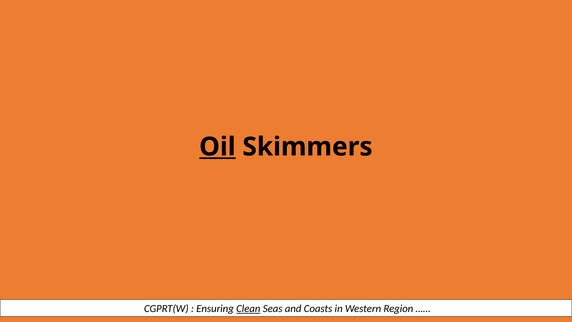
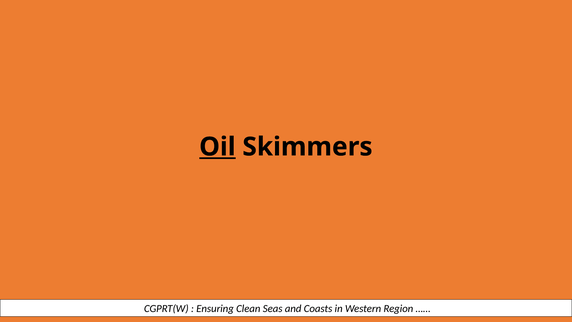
Clean underline: present -> none (248, 309)
